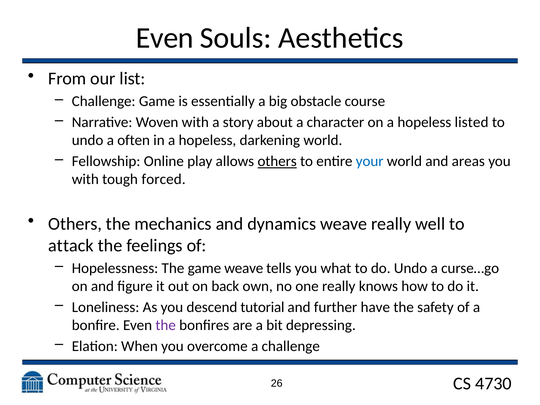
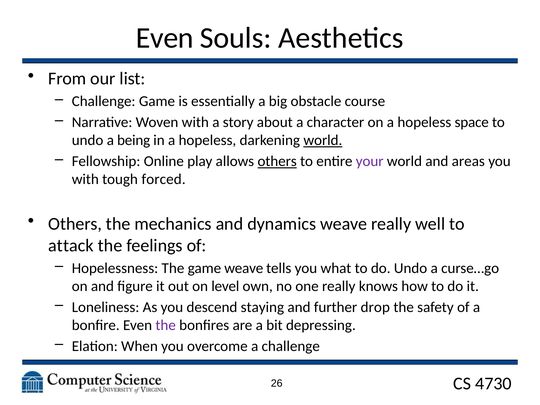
listed: listed -> space (472, 122)
often: often -> being (134, 140)
world underline: none -> present (323, 140)
your colour: blue -> purple (370, 161)
back: back -> level (225, 286)
tutorial: tutorial -> staying (262, 307)
have: have -> drop (375, 307)
